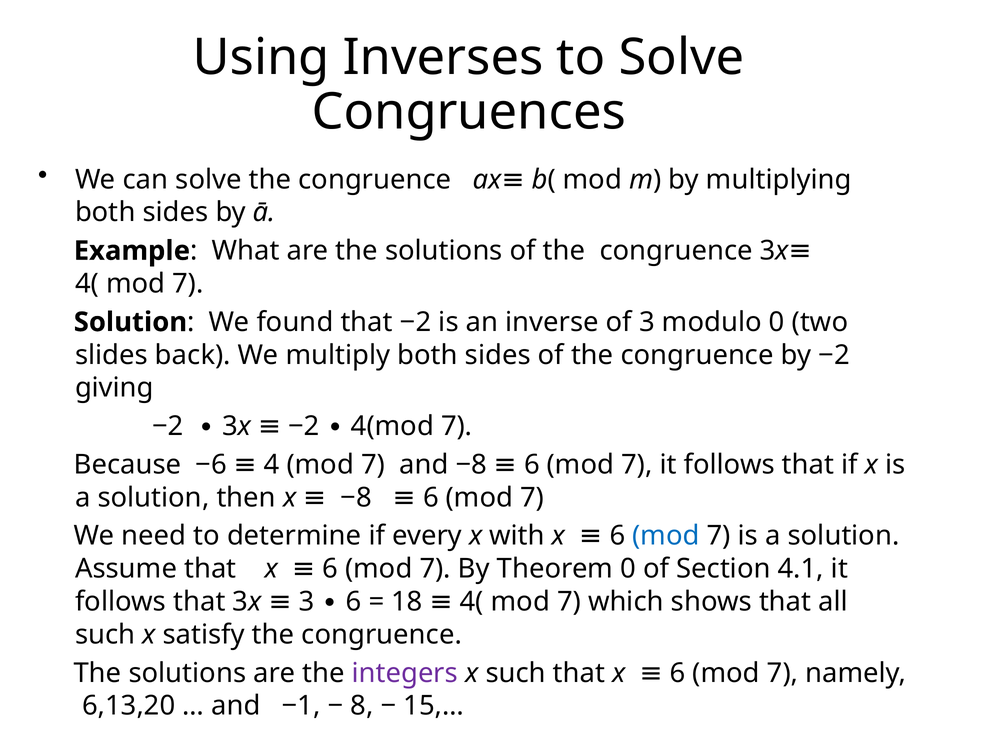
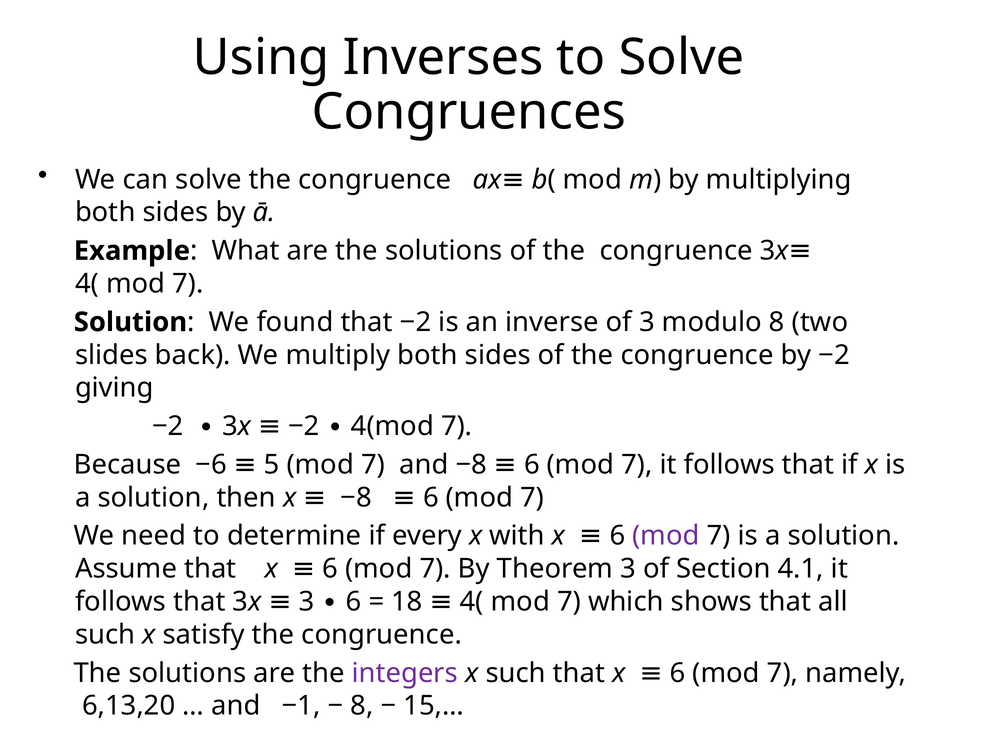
modulo 0: 0 -> 8 (777, 322)
4: 4 -> 5 (272, 465)
mod colour: blue -> purple (666, 536)
Theorem 0: 0 -> 3 (628, 569)
